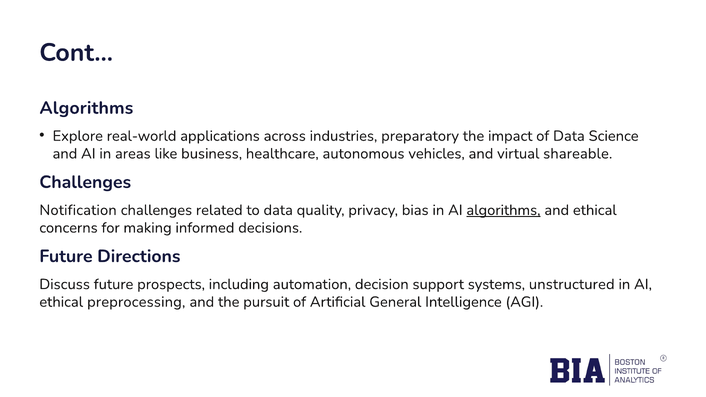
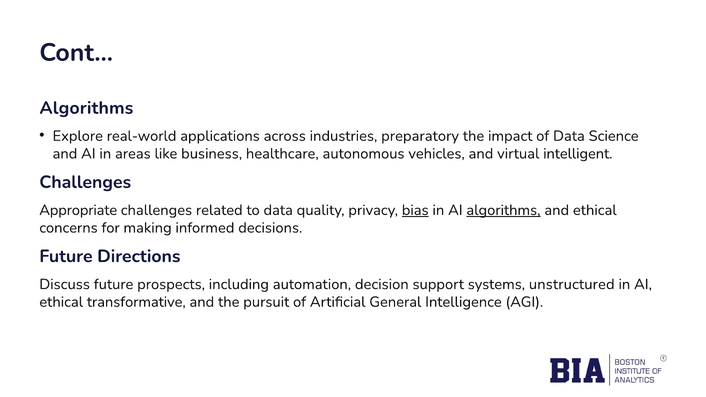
shareable: shareable -> intelligent (578, 154)
Notification: Notification -> Appropriate (78, 210)
bias underline: none -> present (415, 210)
preprocessing: preprocessing -> transformative (136, 302)
